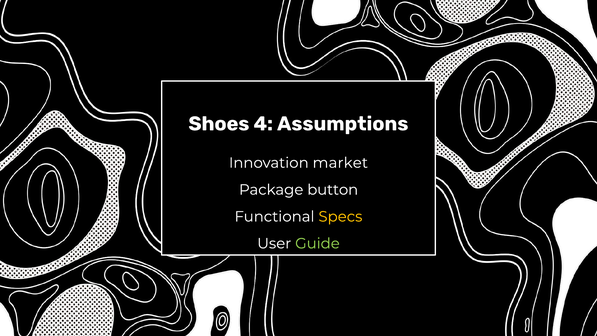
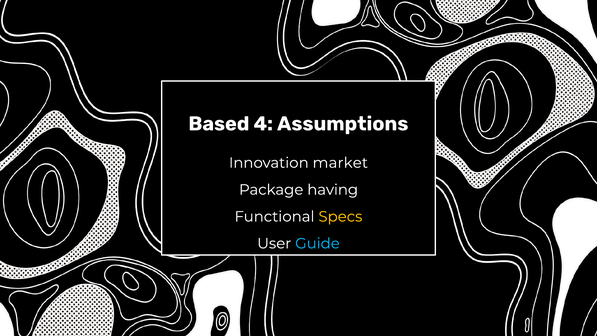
Shoes: Shoes -> Based (219, 124)
button: button -> having (333, 190)
Guide colour: light green -> light blue (317, 243)
